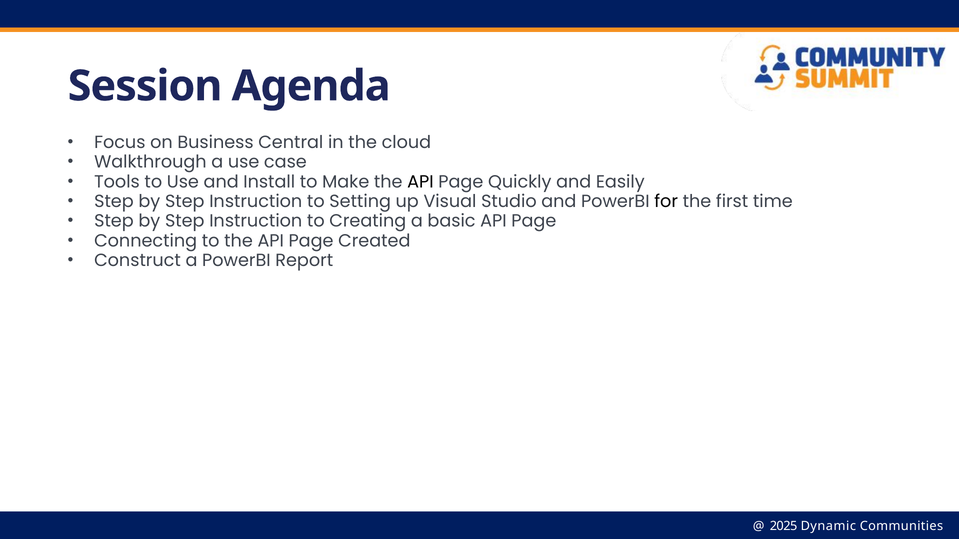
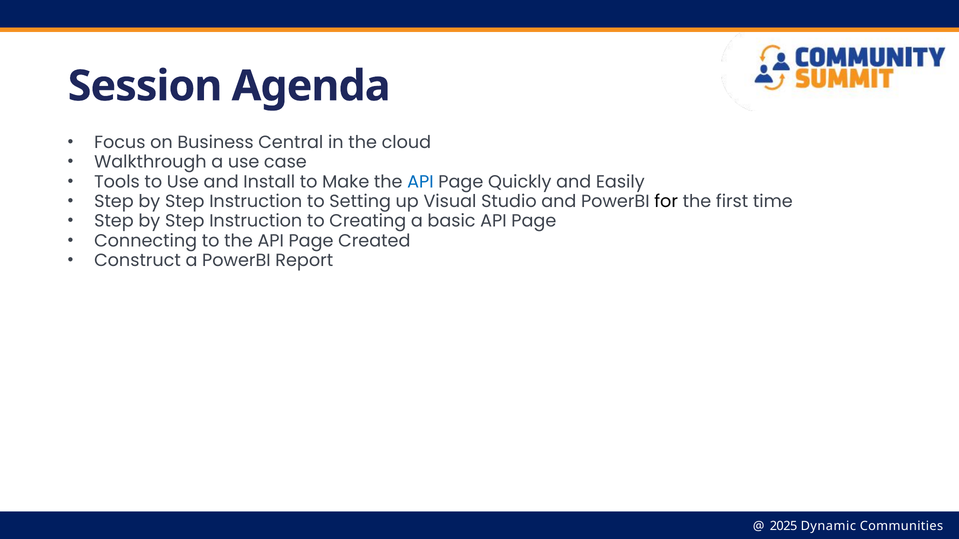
API colour: black -> blue (420, 182)
